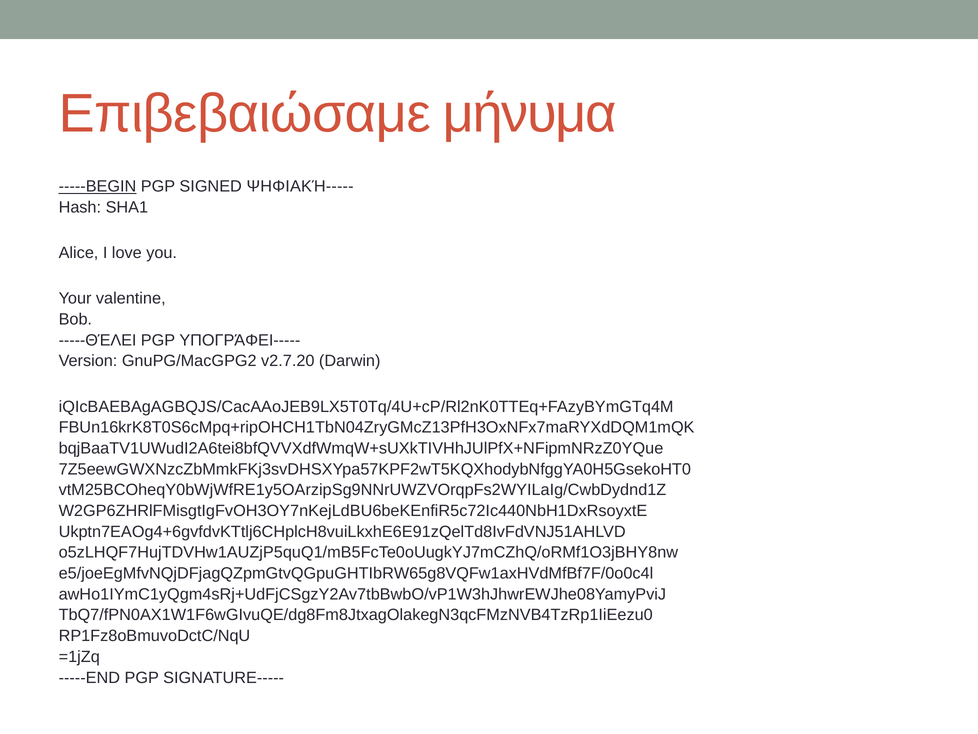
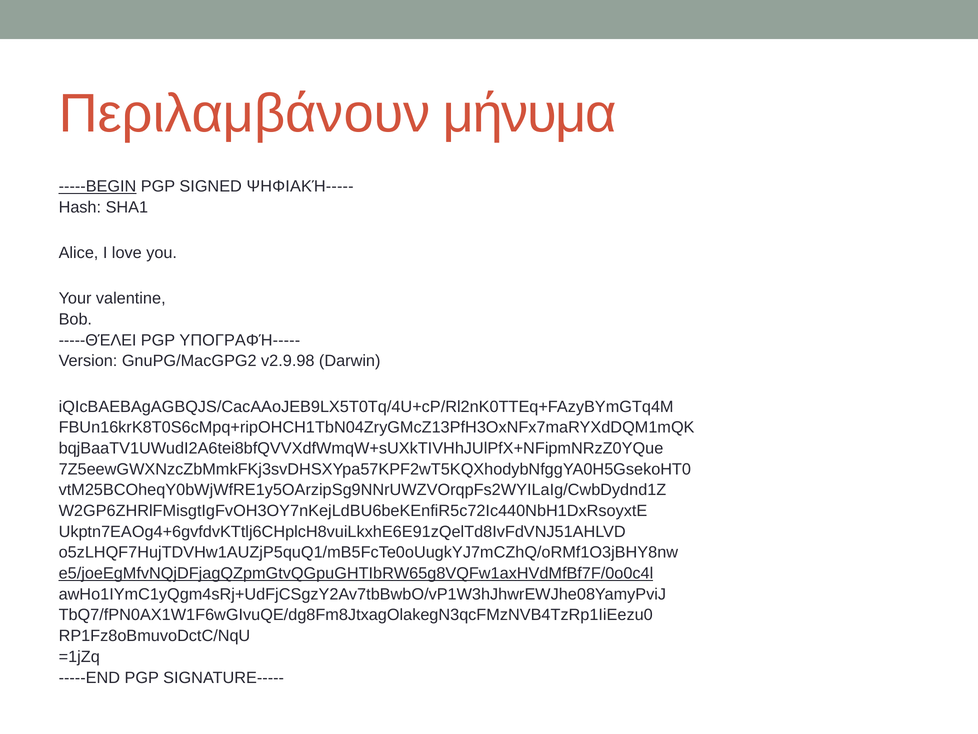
Επιβεβαιώσαμε: Επιβεβαιώσαμε -> Περιλαμβάνουν (245, 114)
ΥΠΟΓΡΆΦΕΙ-----: ΥΠΟΓΡΆΦΕΙ----- -> ΥΠΟΓΡΑΦΉ----- (240, 340)
v2.7.20: v2.7.20 -> v2.9.98 (288, 361)
e5/joeEgMfvNQjDFjagQZpmGtvQGpuGHTIbRW65g8VQFw1axHVdMfBf7F/0o0c4l underline: none -> present (356, 573)
